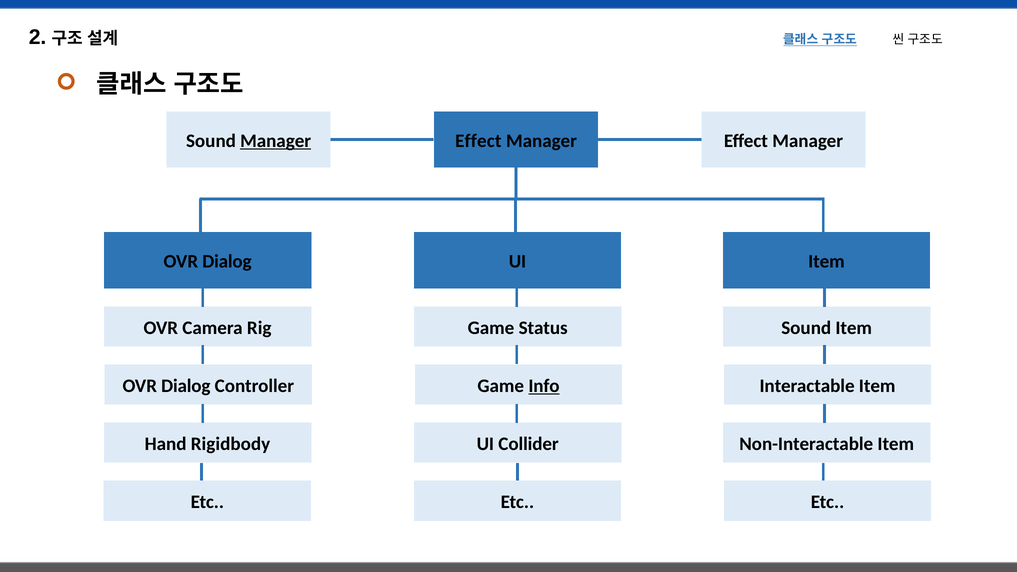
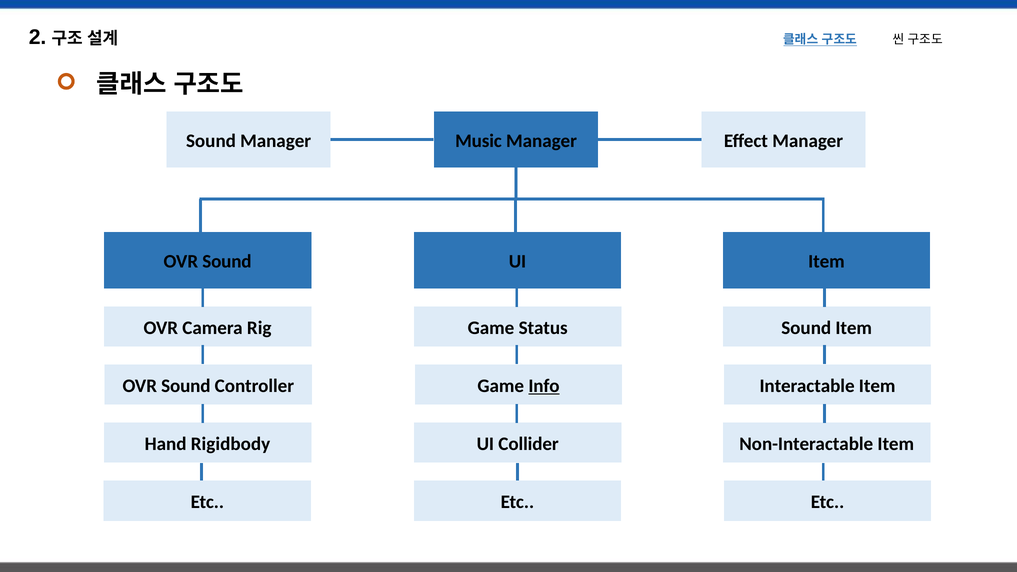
Manager underline: present -> none (276, 141)
Effect: Effect -> Music (478, 141)
Dialog: Dialog -> Sound (227, 262)
Dialog: Dialog -> Sound (186, 386)
